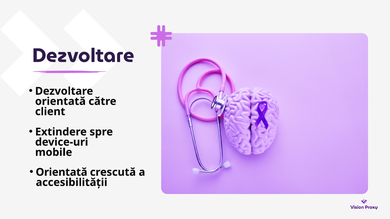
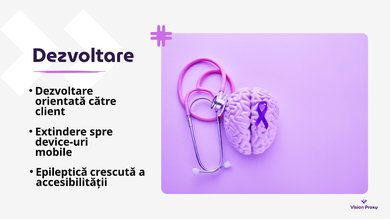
Orientată: Orientată -> Epileptică (62, 172)
